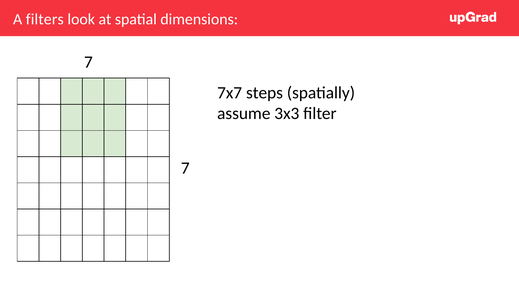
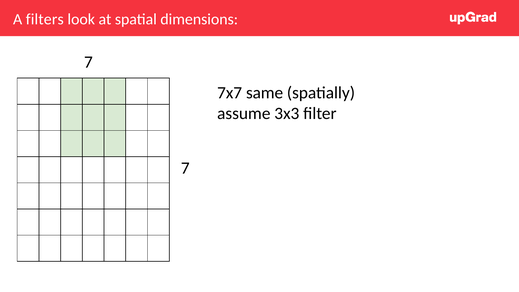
steps: steps -> same (265, 93)
